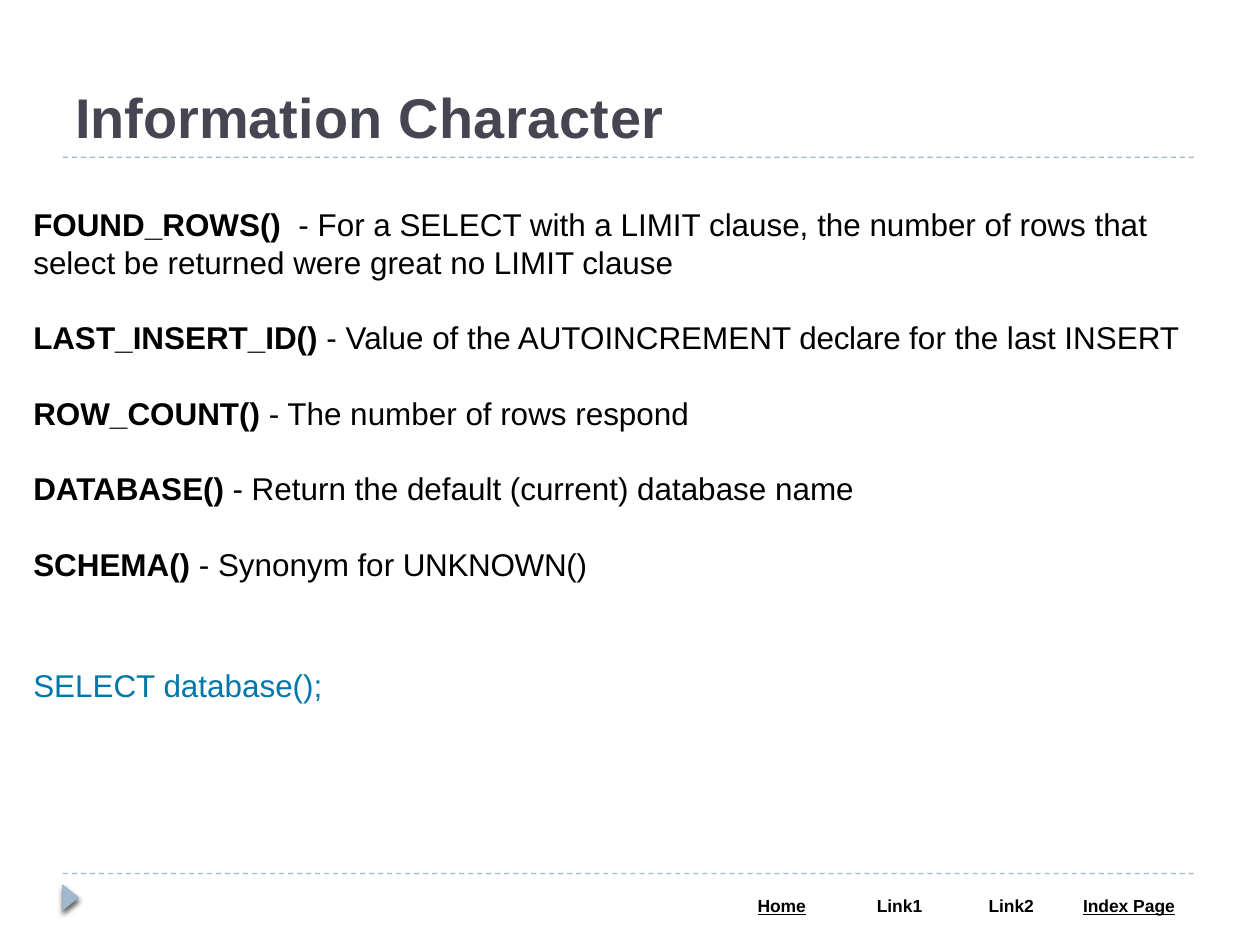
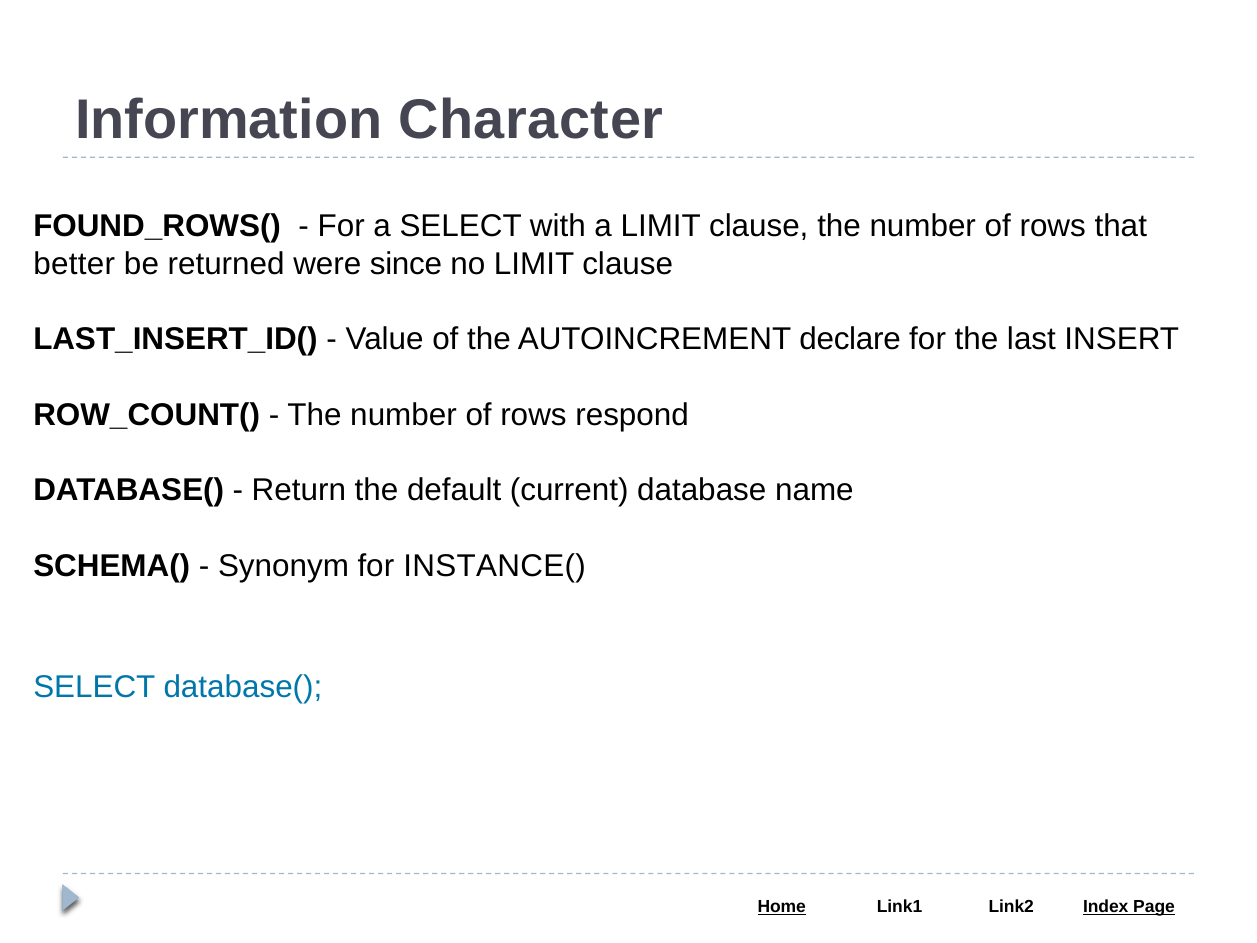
select: select -> better (74, 264)
great: great -> since (406, 264)
UNKNOWN(: UNKNOWN( -> INSTANCE( (495, 566)
